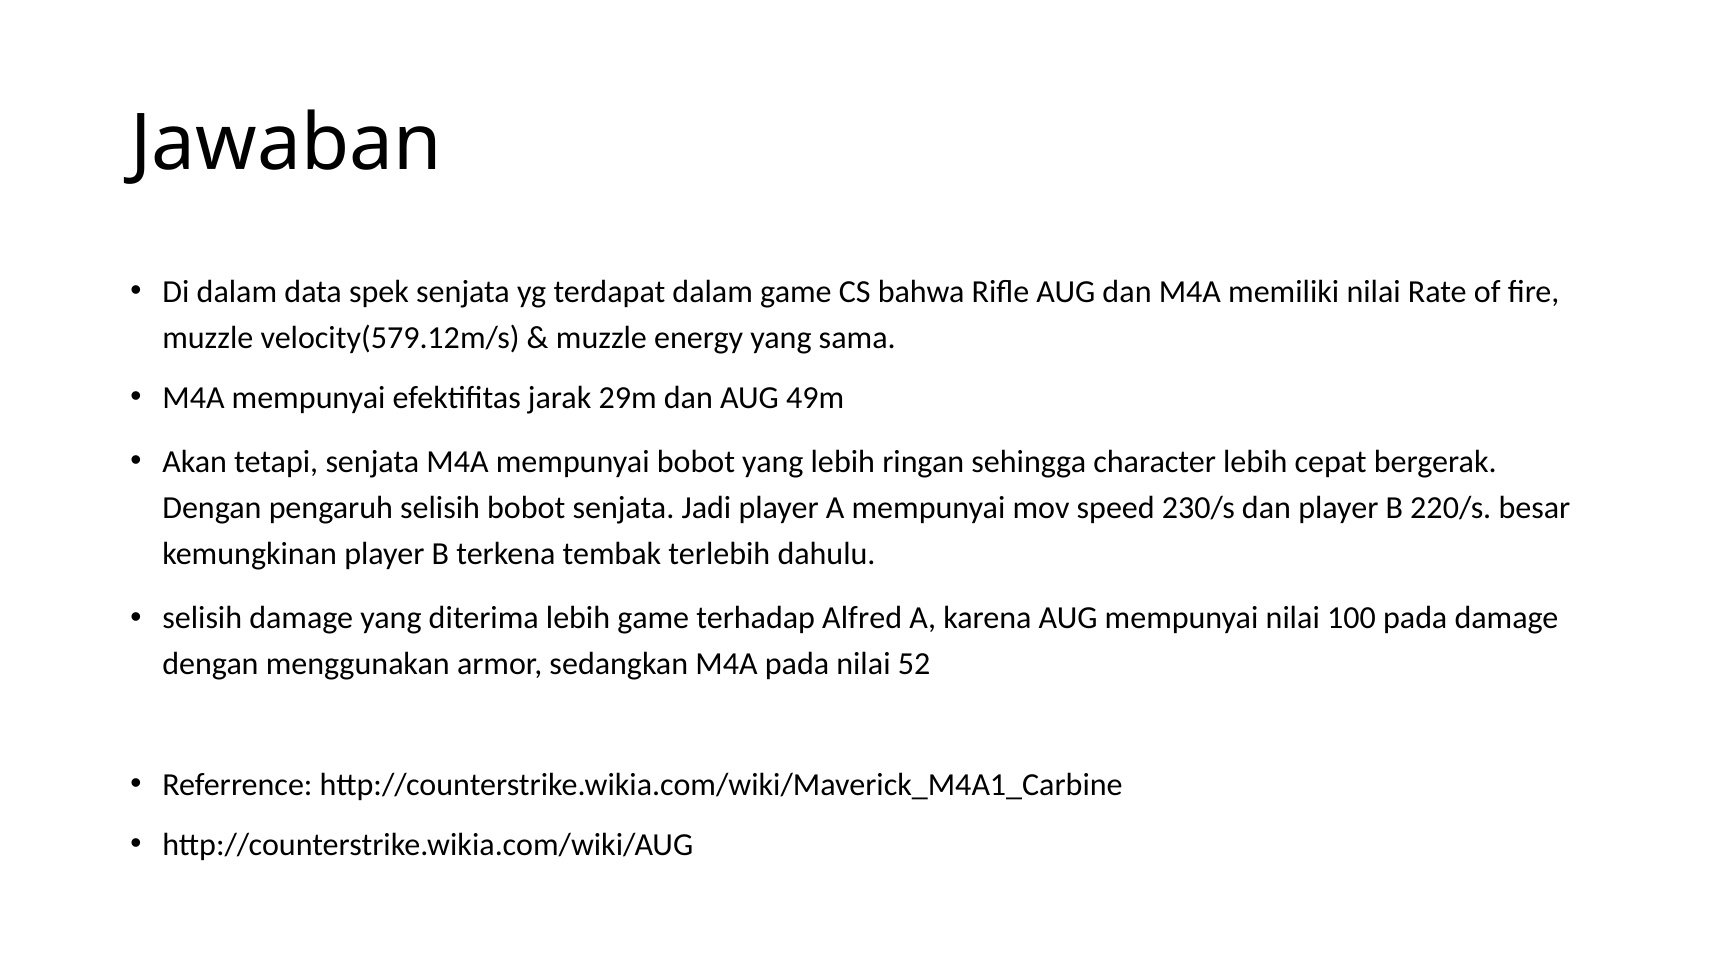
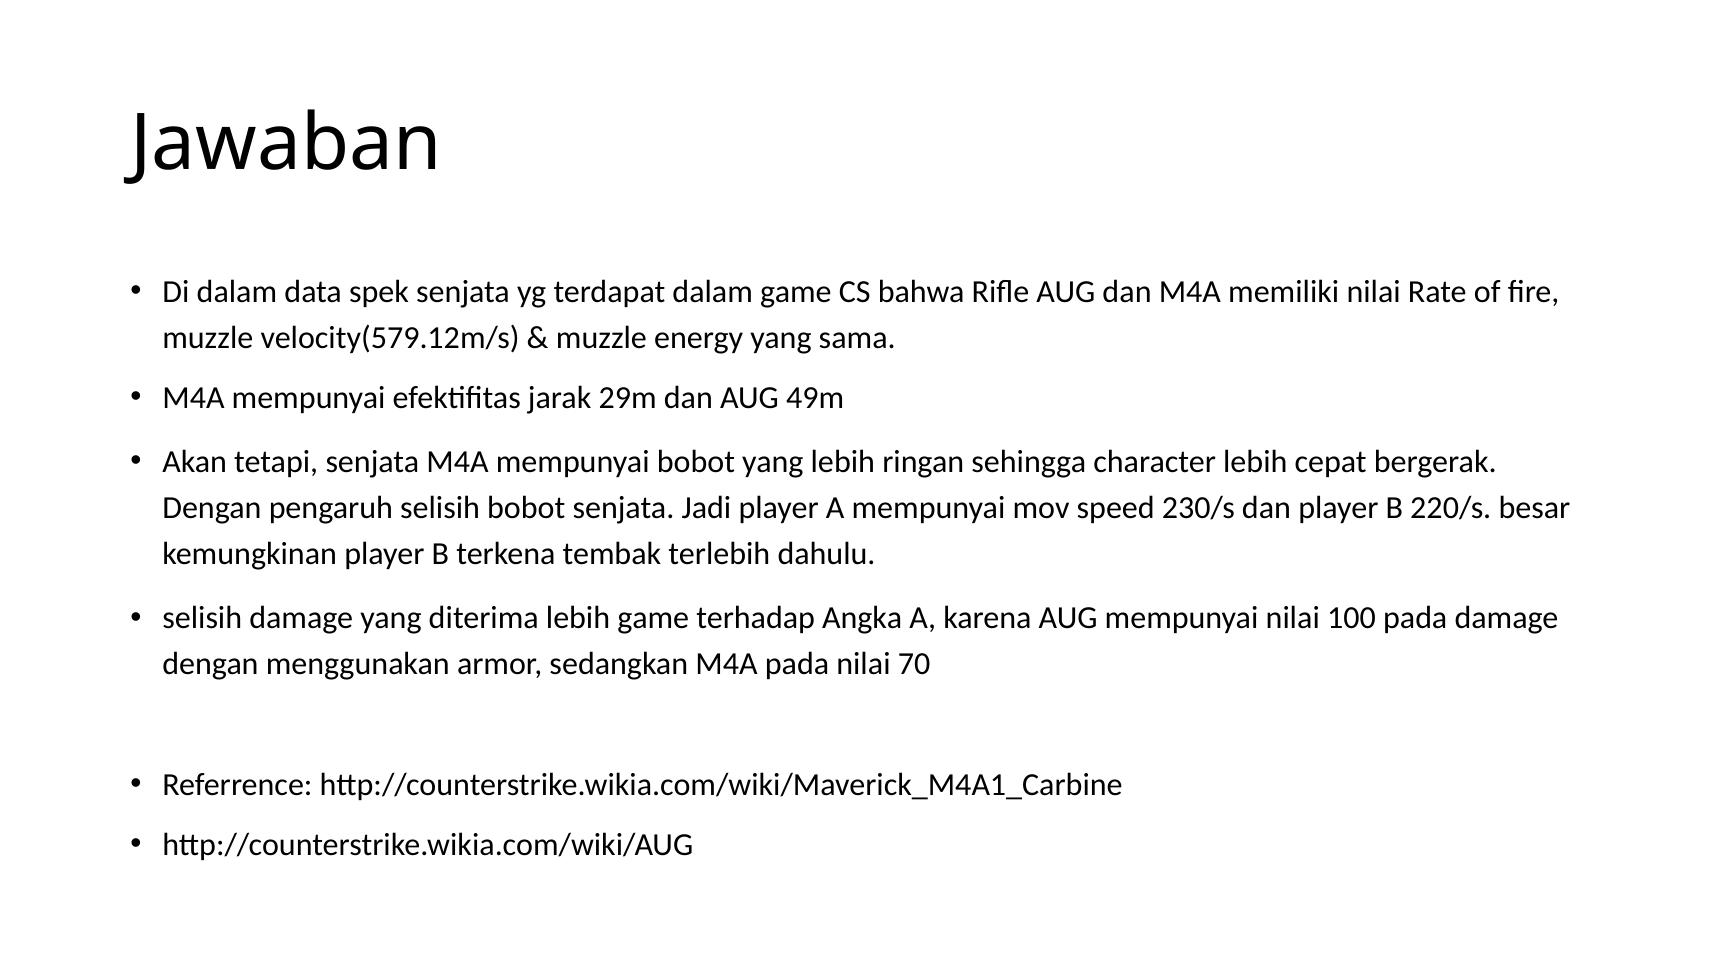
Alfred: Alfred -> Angka (862, 618)
52: 52 -> 70 (914, 664)
